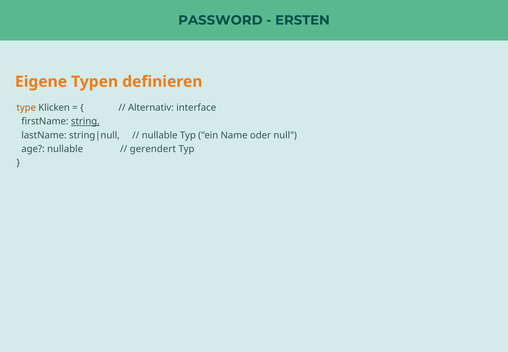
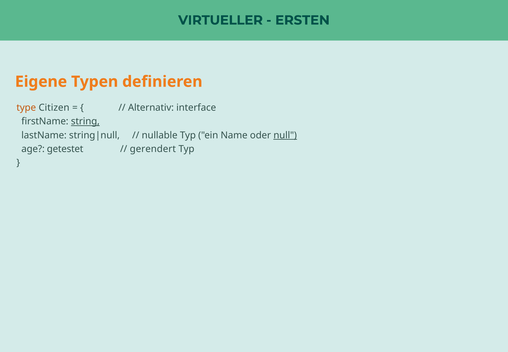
PASSWORD: PASSWORD -> VIRTUELLER (221, 20)
Klicken: Klicken -> Citizen (54, 108)
null underline: none -> present (285, 135)
age nullable: nullable -> getestet (65, 149)
